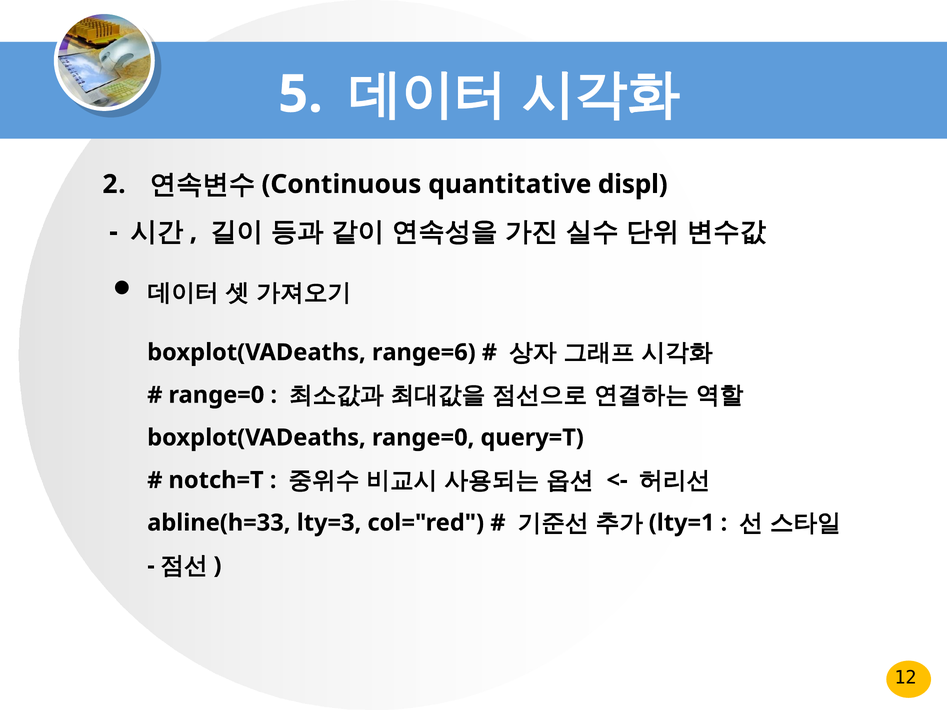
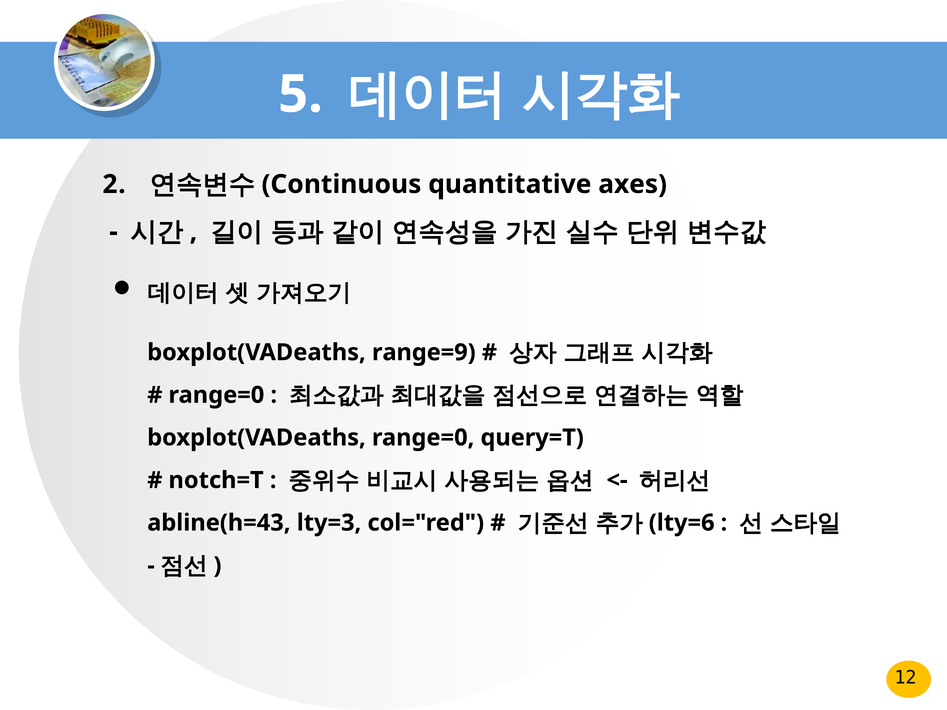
displ: displ -> axes (633, 184)
range=6: range=6 -> range=9 (424, 353)
abline(h=33: abline(h=33 -> abline(h=43 (219, 523)
lty=1: lty=1 -> lty=6 (682, 523)
